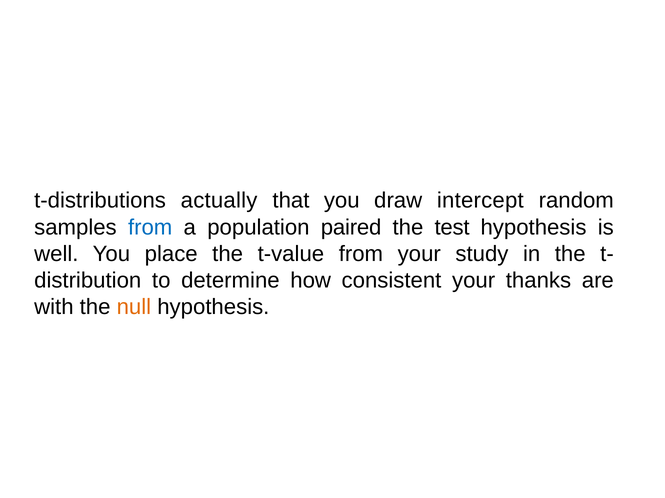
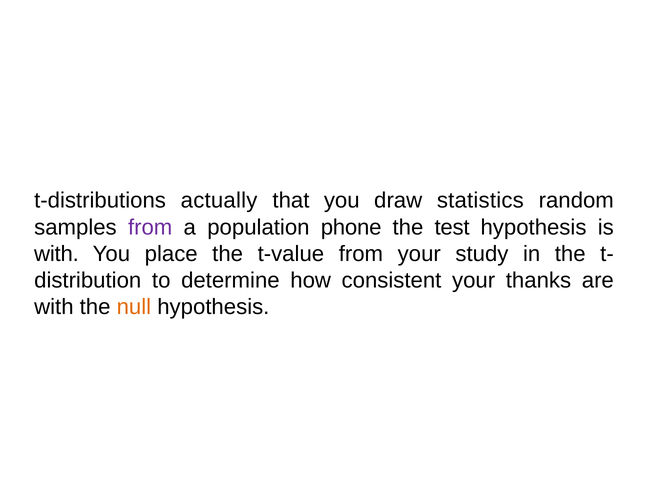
intercept: intercept -> statistics (480, 201)
from colour: blue -> purple (150, 228)
paired: paired -> phone (351, 228)
well: well -> with (56, 254)
